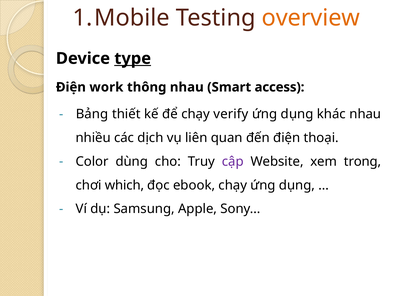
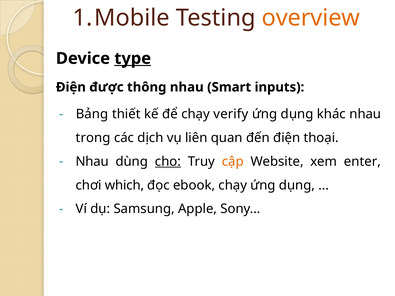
work: work -> được (106, 87)
access: access -> inputs (279, 87)
nhiều: nhiều -> trong (93, 138)
Color: Color -> Nhau (92, 162)
cho underline: none -> present (168, 162)
cập colour: purple -> orange (233, 162)
trong: trong -> enter (362, 162)
